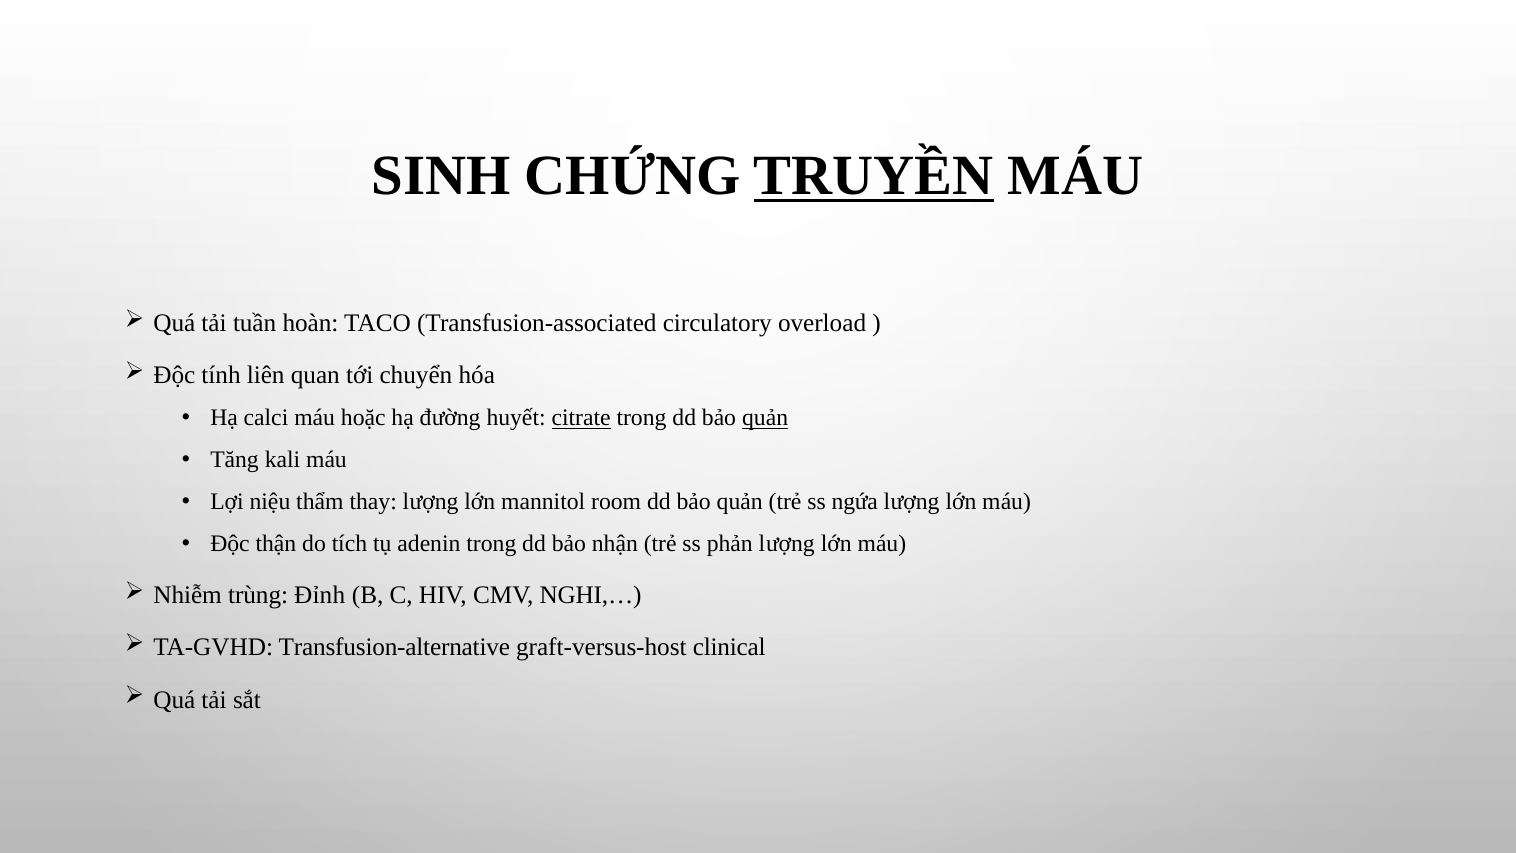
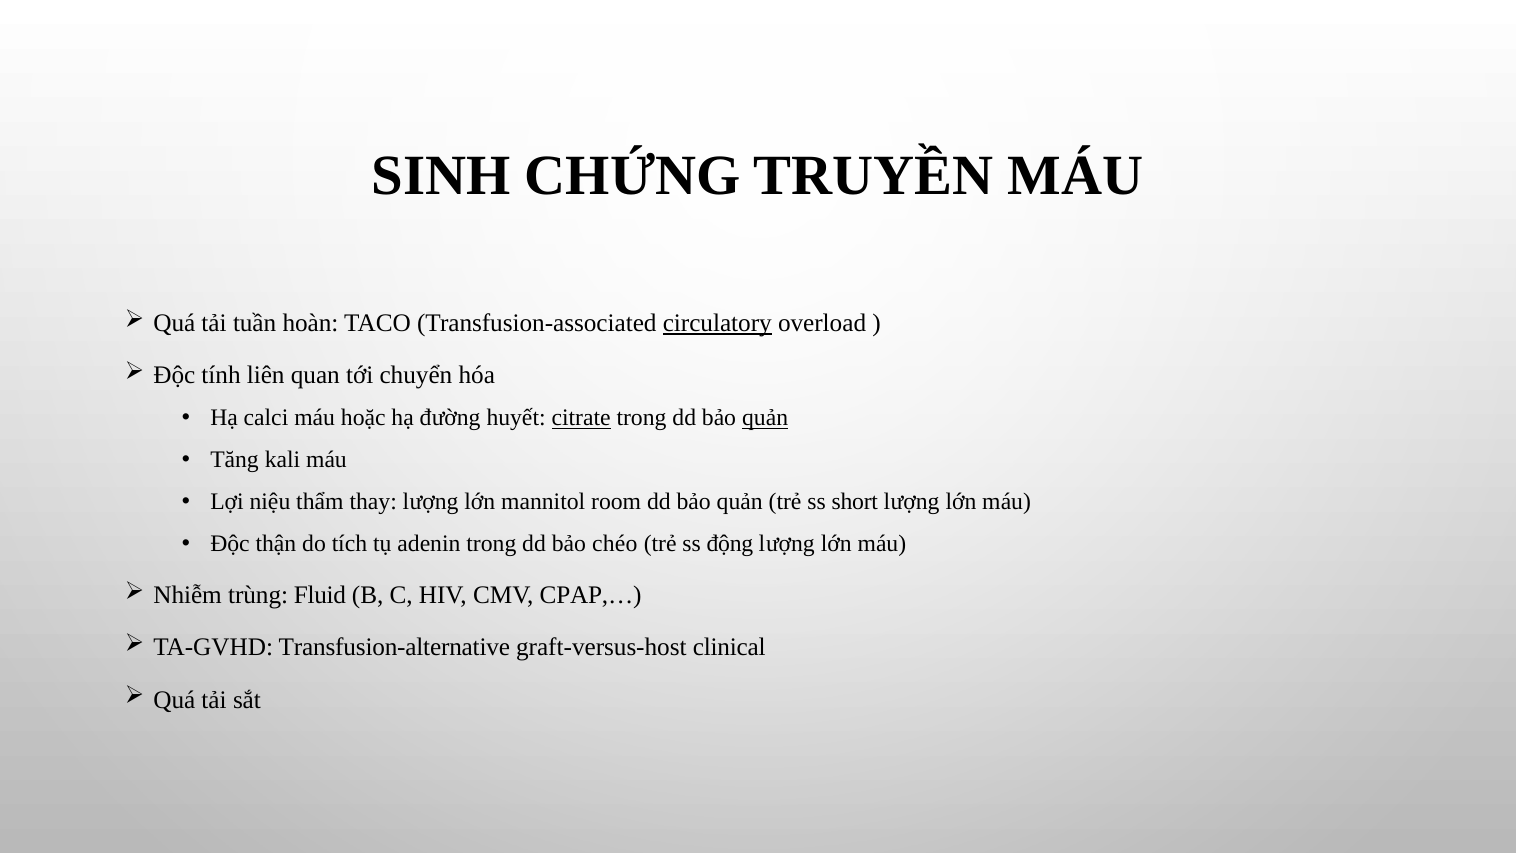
TRUYỀN underline: present -> none (874, 176)
circulatory underline: none -> present (717, 323)
ngứa: ngứa -> short (855, 502)
nhận: nhận -> chéo (615, 544)
phản: phản -> động (730, 544)
Đỉnh: Đỉnh -> Fluid (320, 595)
NGHI,…: NGHI,… -> CPAP,… (591, 595)
